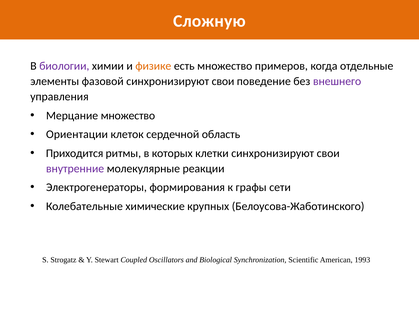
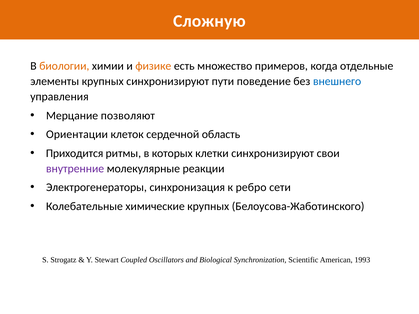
биологии colour: purple -> orange (64, 66)
элементы фазовой: фазовой -> крупных (103, 81)
свои: свои -> пути (223, 81)
внешнего colour: purple -> blue (337, 81)
Мерцание множество: множество -> позволяют (128, 116)
формирования: формирования -> синхронизация (187, 188)
графы: графы -> ребро (251, 188)
